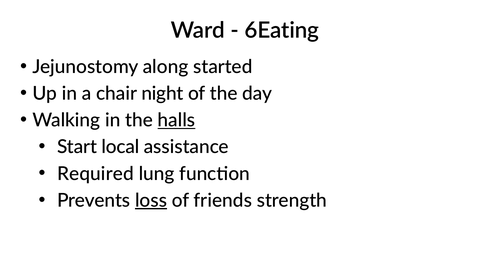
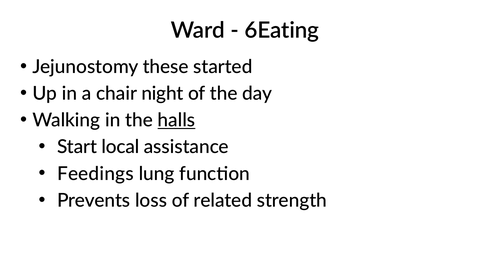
along: along -> these (166, 67)
Required: Required -> Feedings (95, 174)
loss underline: present -> none (151, 201)
friends: friends -> related (223, 201)
